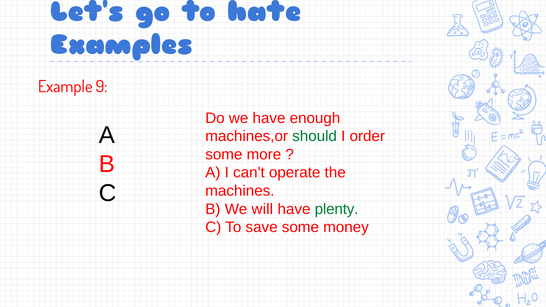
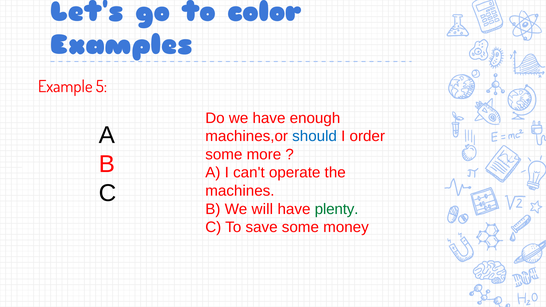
hate: hate -> color (264, 12)
9: 9 -> 5 (101, 87)
should colour: green -> blue (315, 136)
